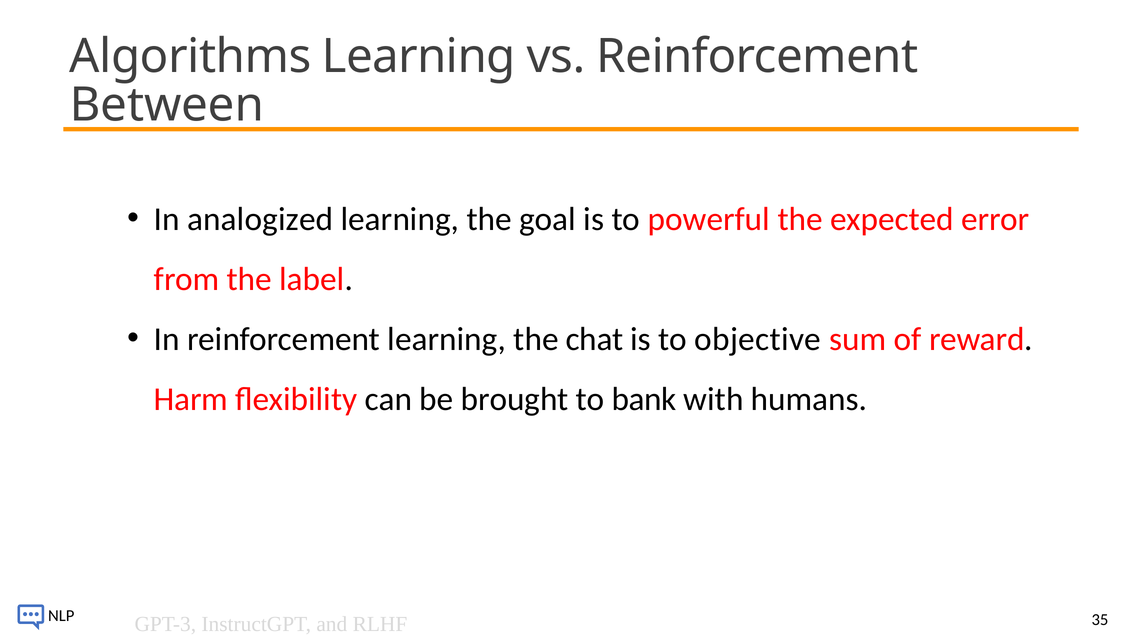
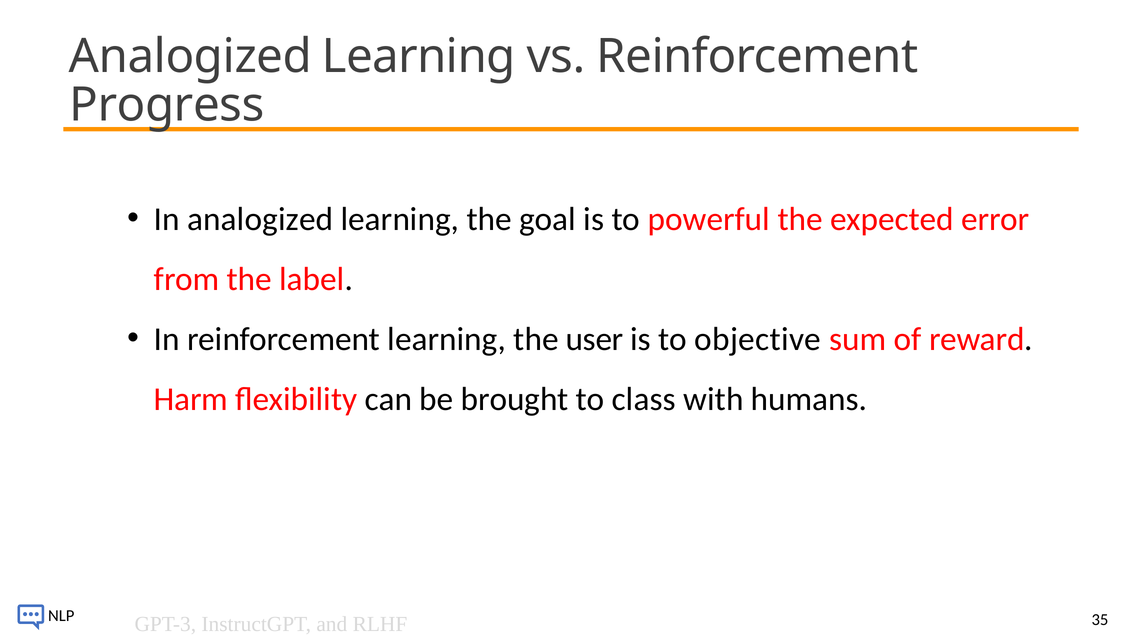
Algorithms: Algorithms -> Analogized (190, 56)
Between: Between -> Progress (167, 105)
chat: chat -> user (595, 339)
bank: bank -> class (644, 399)
